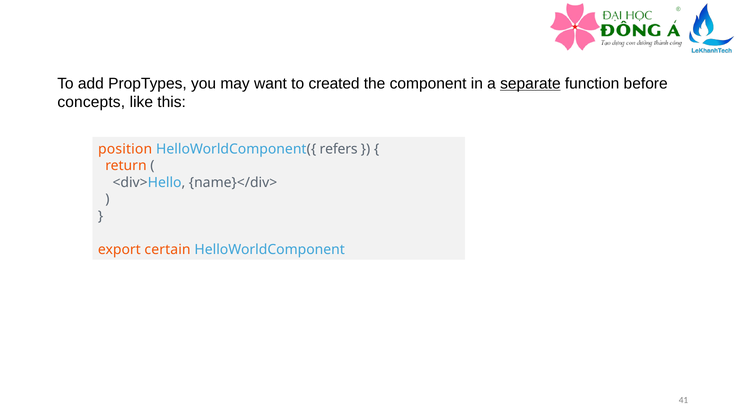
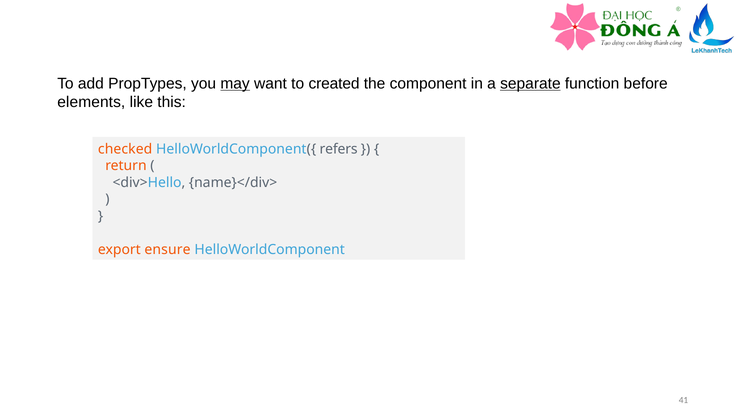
may underline: none -> present (235, 84)
concepts: concepts -> elements (91, 102)
position: position -> checked (125, 149)
certain: certain -> ensure (168, 250)
